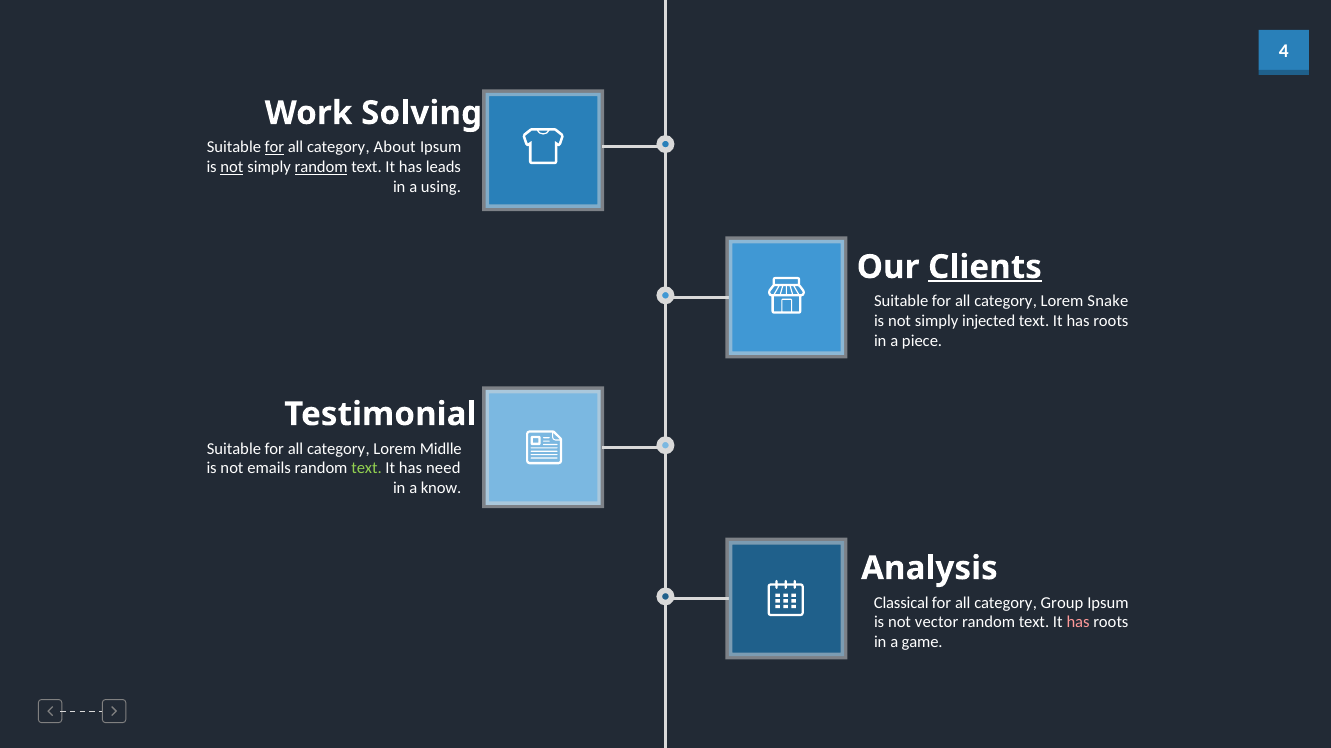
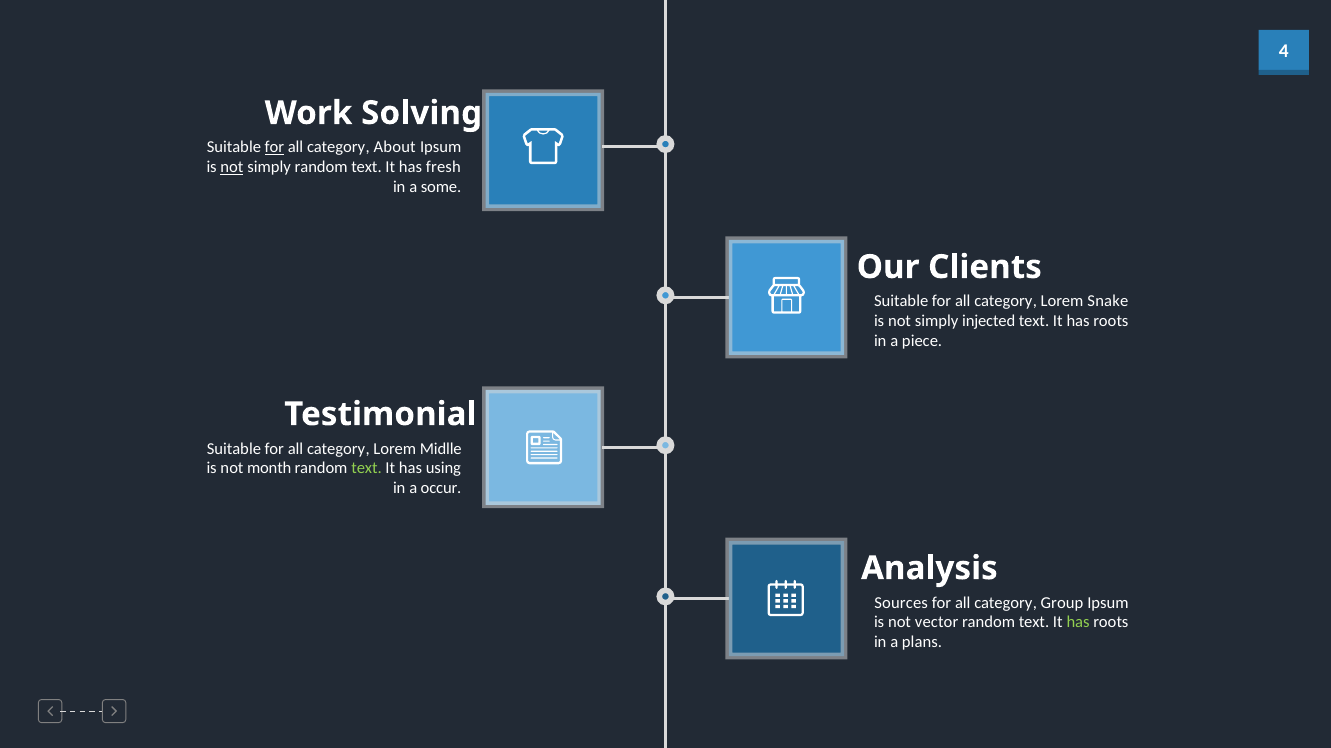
random underline: present -> none (321, 167)
leads: leads -> fresh (443, 167)
using: using -> some (441, 187)
Clients underline: present -> none (985, 267)
emails: emails -> month (269, 469)
need: need -> using (443, 469)
know: know -> occur (441, 489)
Classical: Classical -> Sources (901, 603)
has colour: pink -> light green (1078, 623)
game: game -> plans (922, 643)
